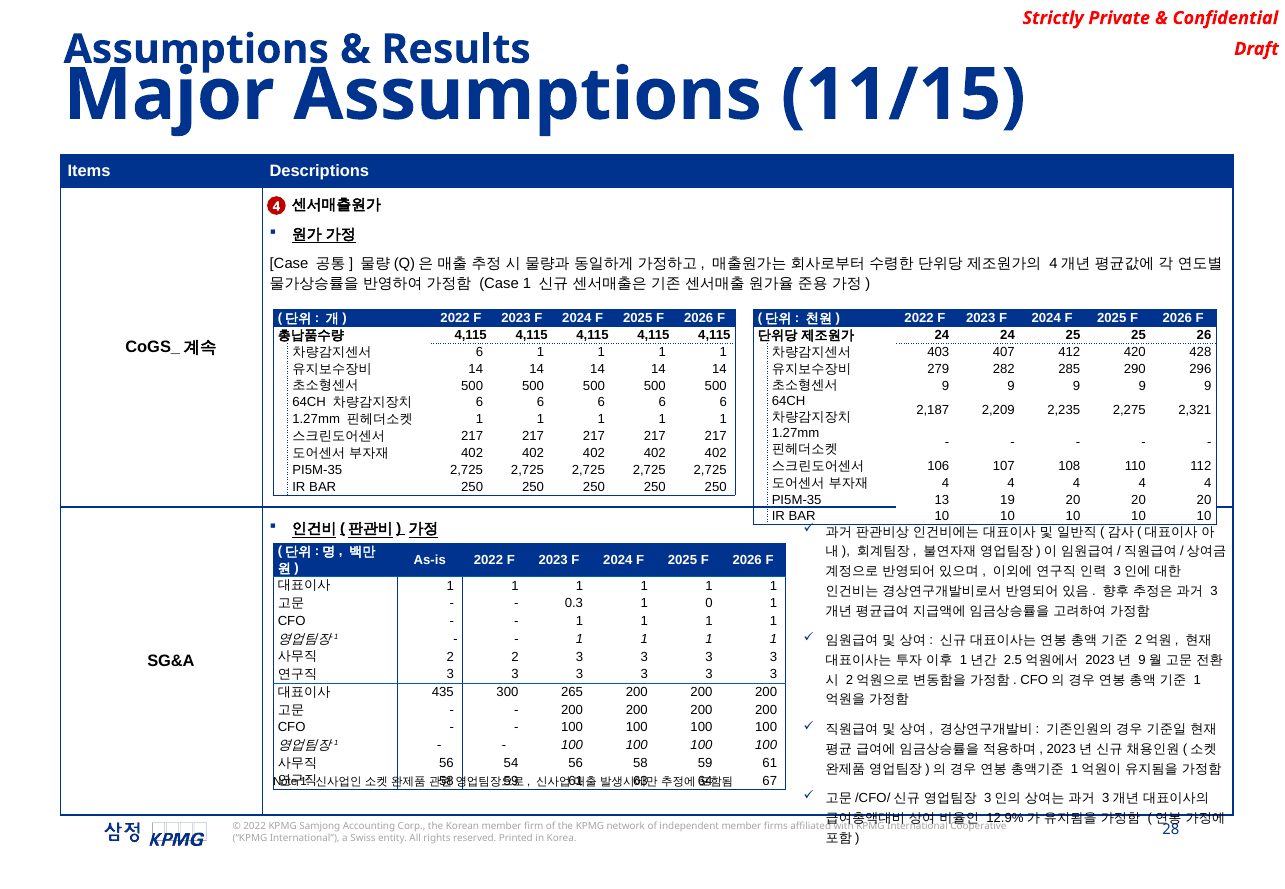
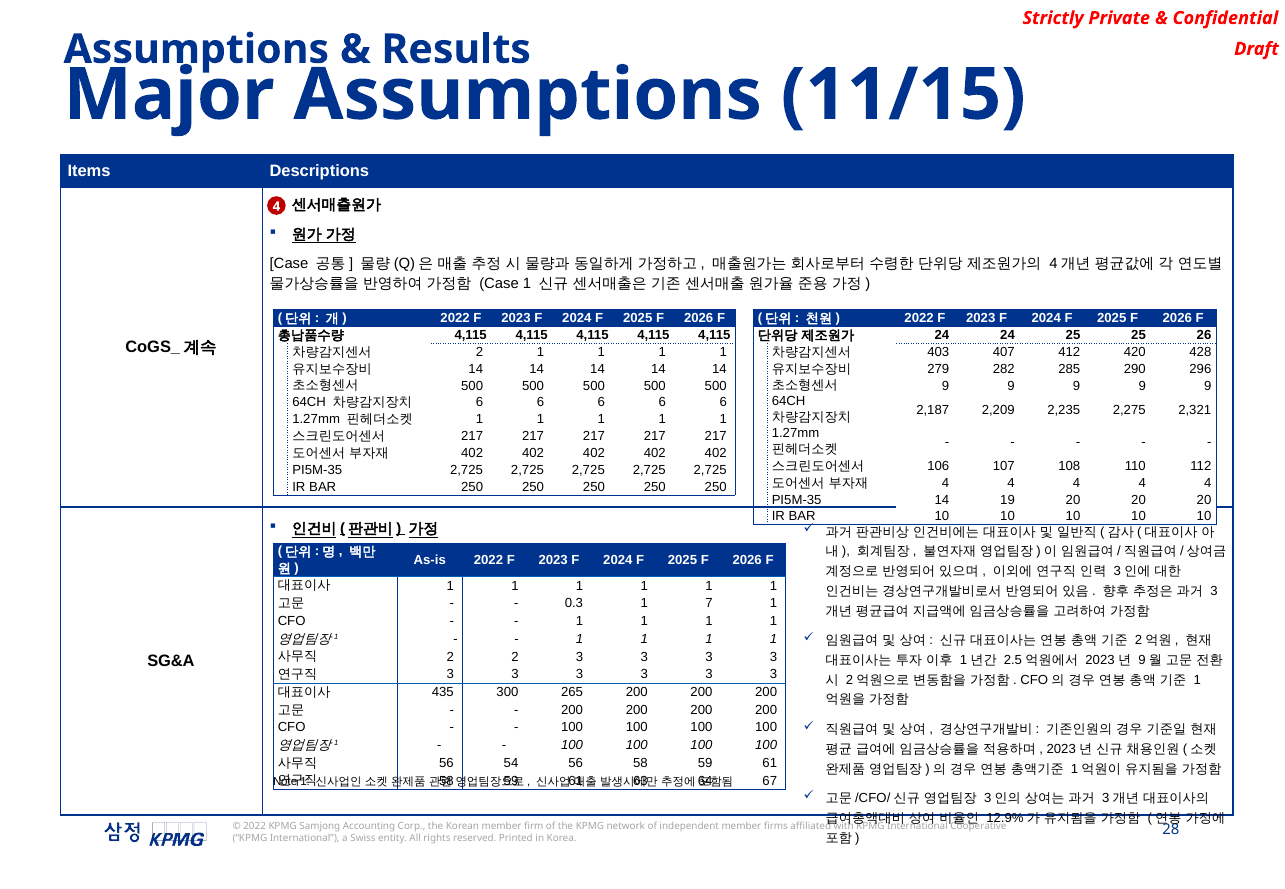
6: 6 -> 2 (480, 352)
PI5M-35 13: 13 -> 14 (942, 500)
0: 0 -> 7 (709, 604)
